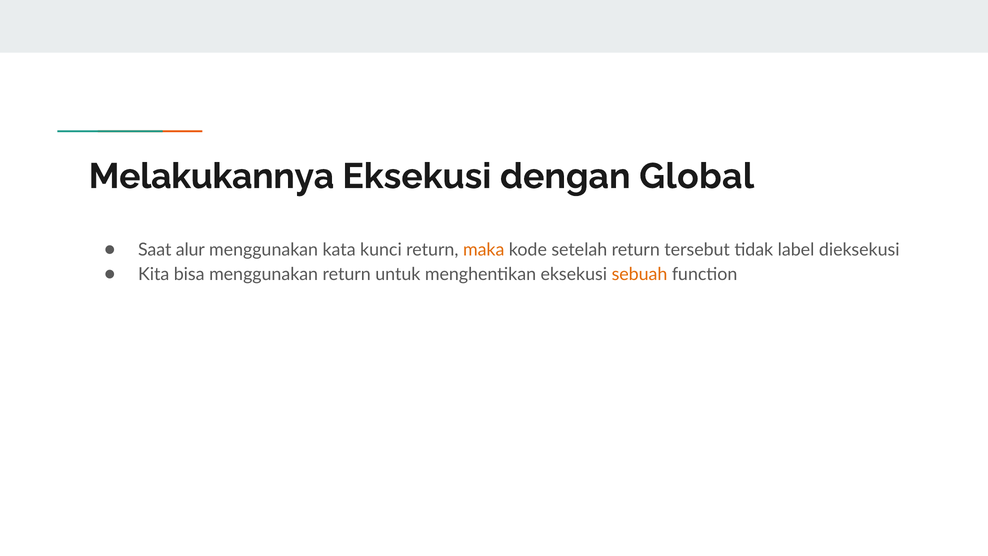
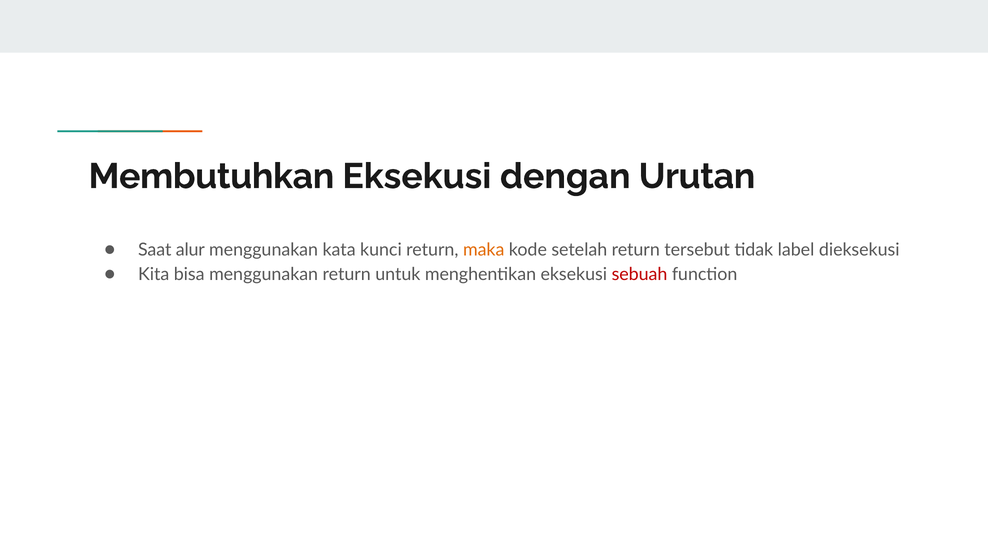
Melakukannya: Melakukannya -> Membutuhkan (211, 176)
Global: Global -> Urutan (697, 176)
sebuah colour: orange -> red (640, 274)
